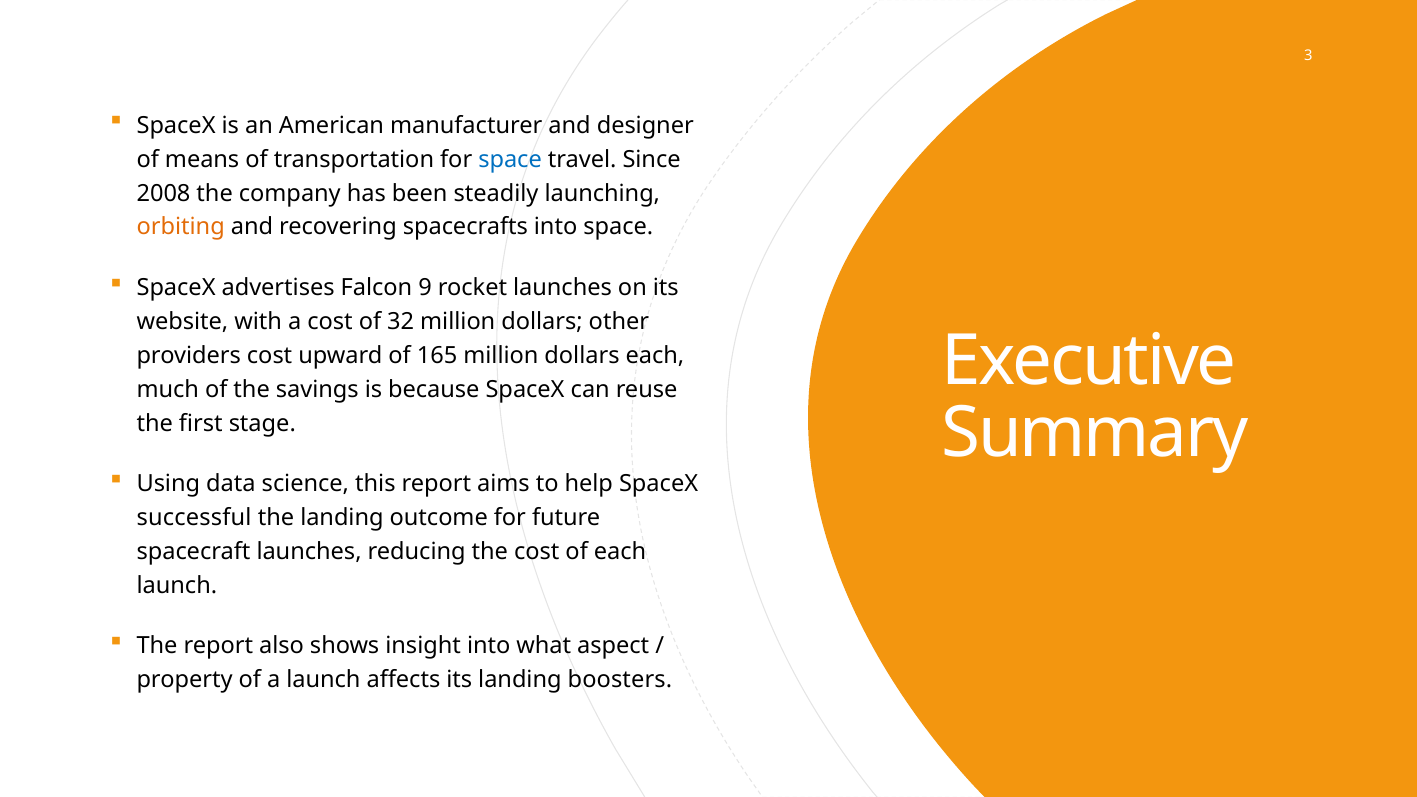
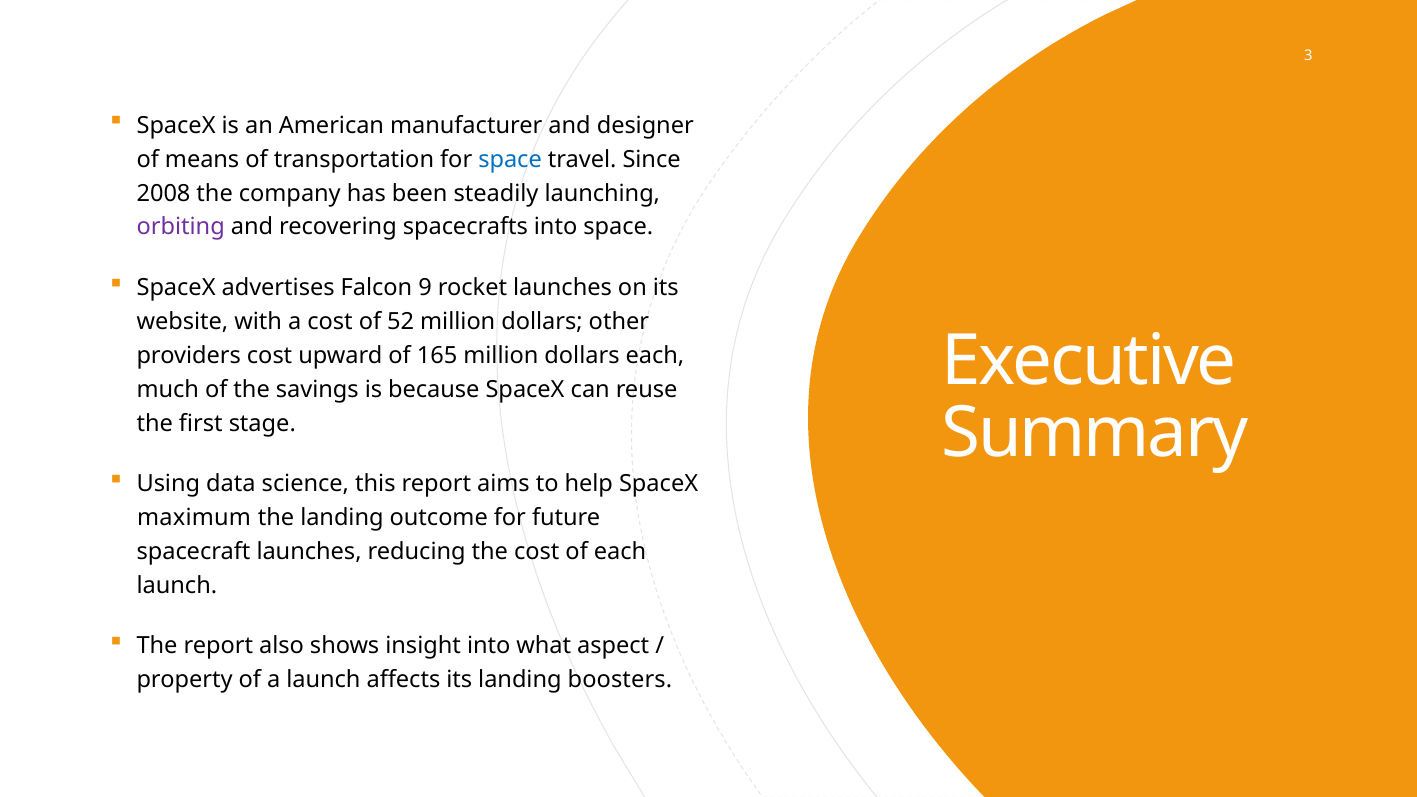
orbiting colour: orange -> purple (181, 227)
32: 32 -> 52 (401, 322)
successful: successful -> maximum (194, 518)
